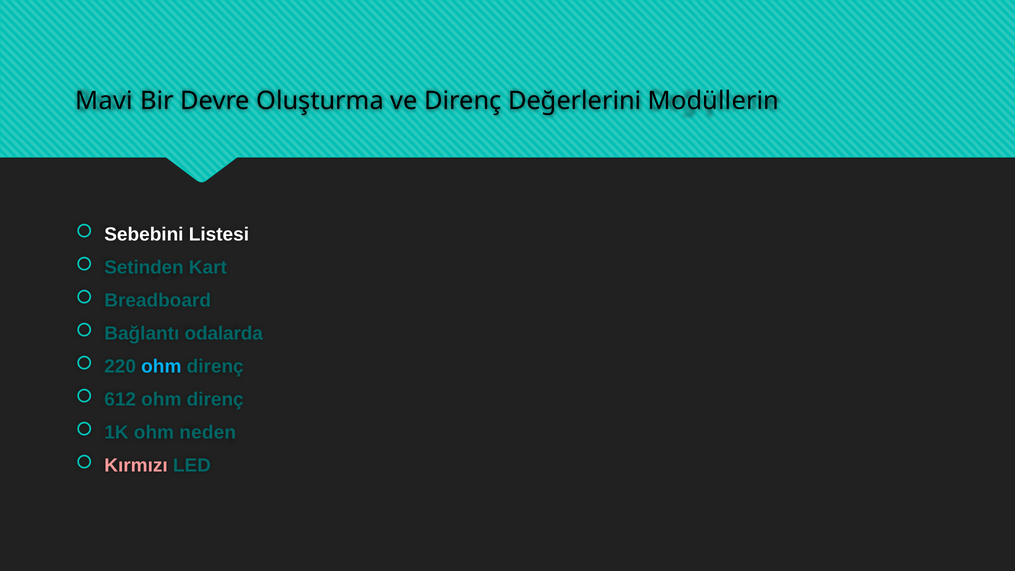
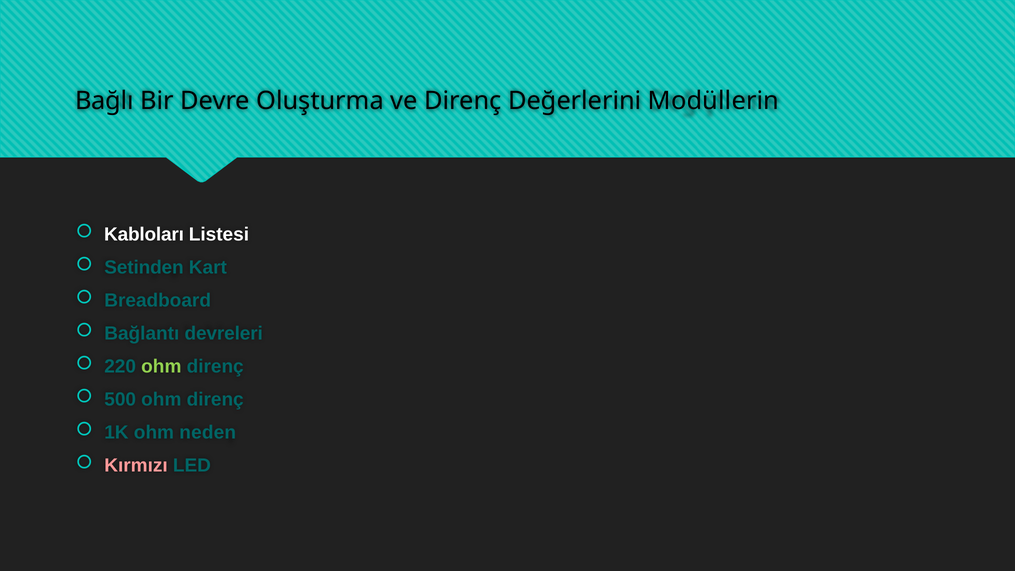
Mavi: Mavi -> Bağlı (104, 101)
Sebebini: Sebebini -> Kabloları (144, 235)
odalarda: odalarda -> devreleri (224, 334)
ohm colour: light blue -> light green (161, 367)
612: 612 -> 500 (120, 400)
